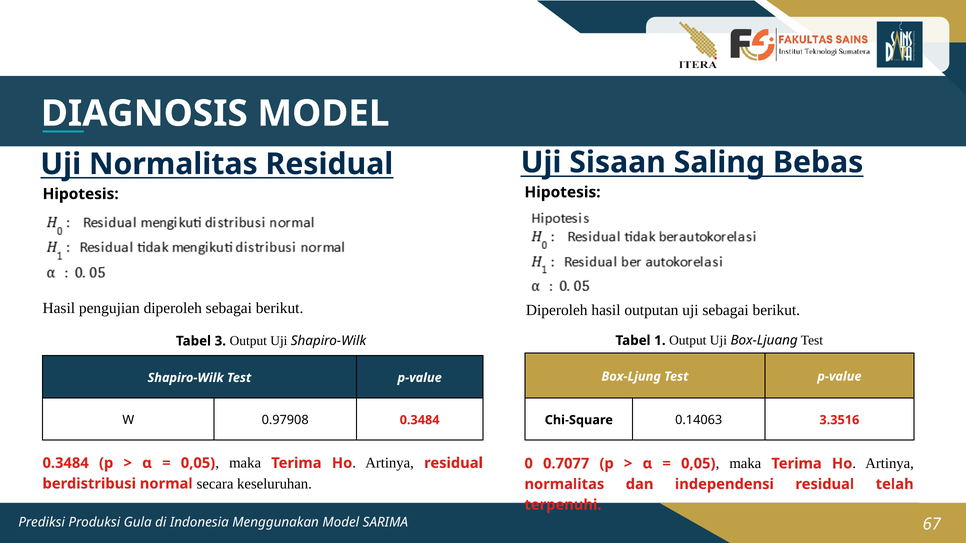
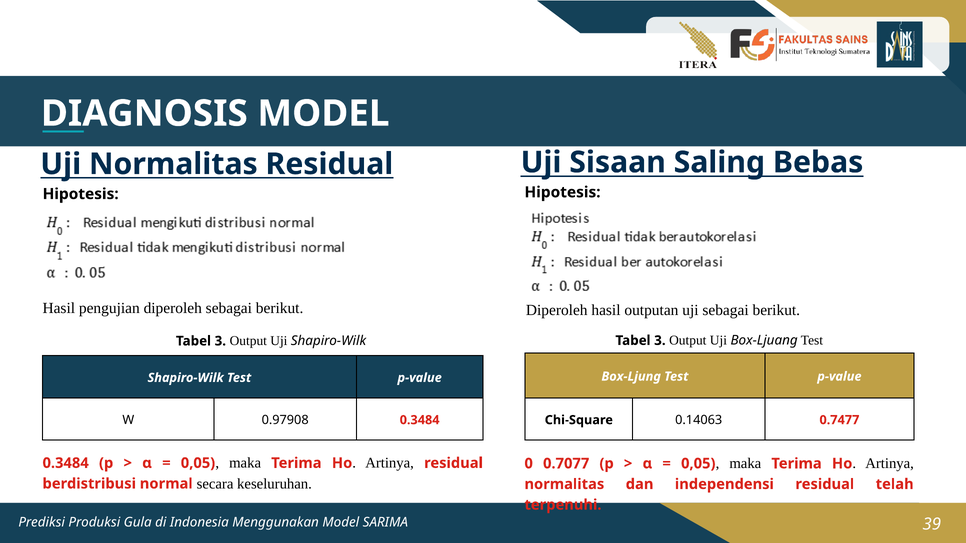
1: 1 -> 3 (660, 341)
3.3516: 3.3516 -> 0.7477 (839, 420)
67: 67 -> 39 (932, 525)
